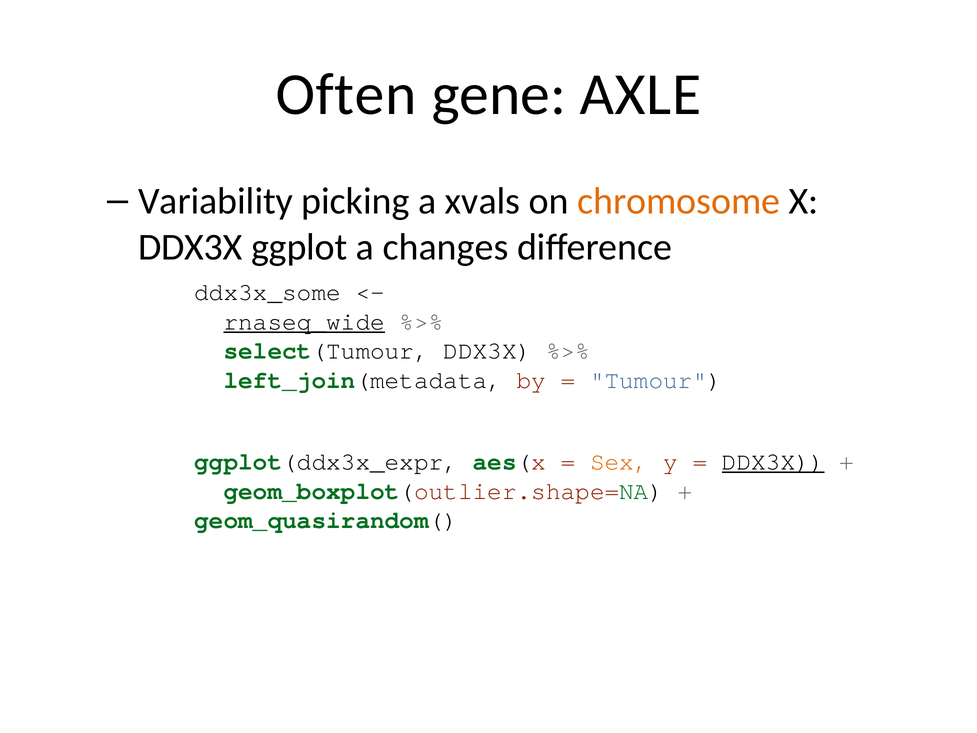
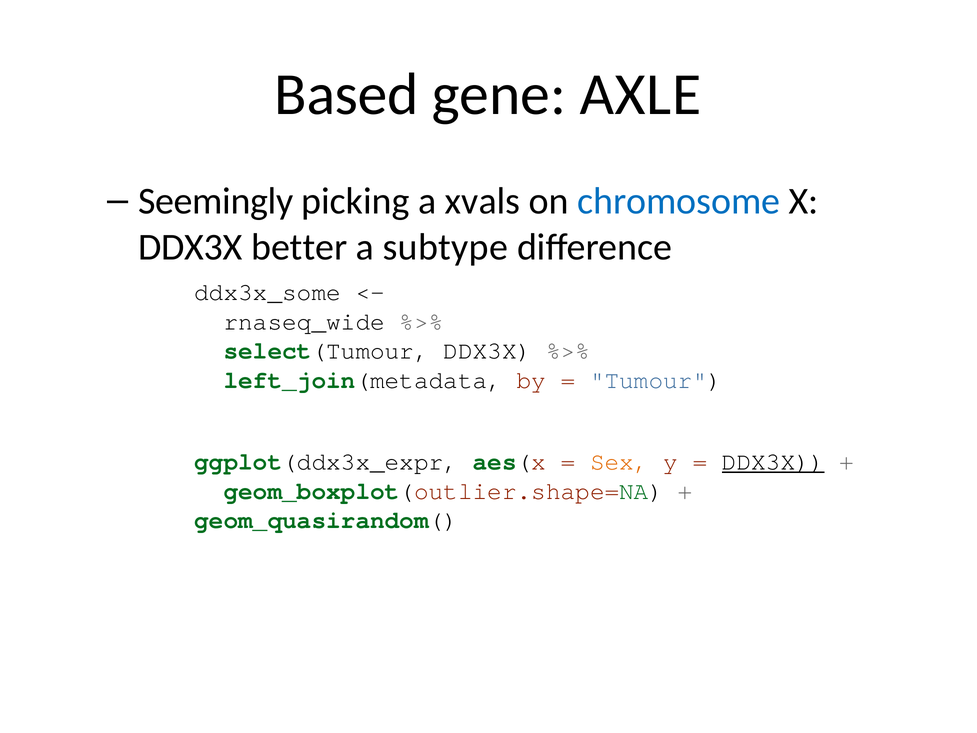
Often: Often -> Based (347, 95)
Variability: Variability -> Seemingly (216, 201)
chromosome colour: orange -> blue (679, 201)
ggplot: ggplot -> better (299, 247)
changes: changes -> subtype (445, 247)
rnaseq_wide underline: present -> none (304, 321)
